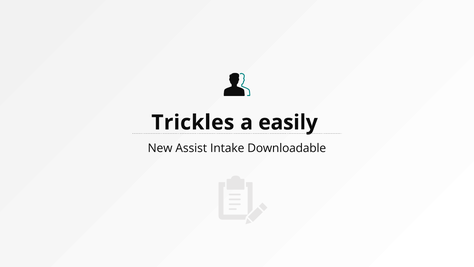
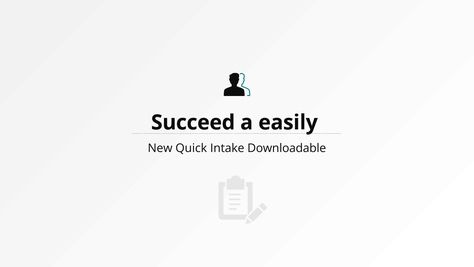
Trickles: Trickles -> Succeed (193, 122)
Assist: Assist -> Quick (191, 148)
